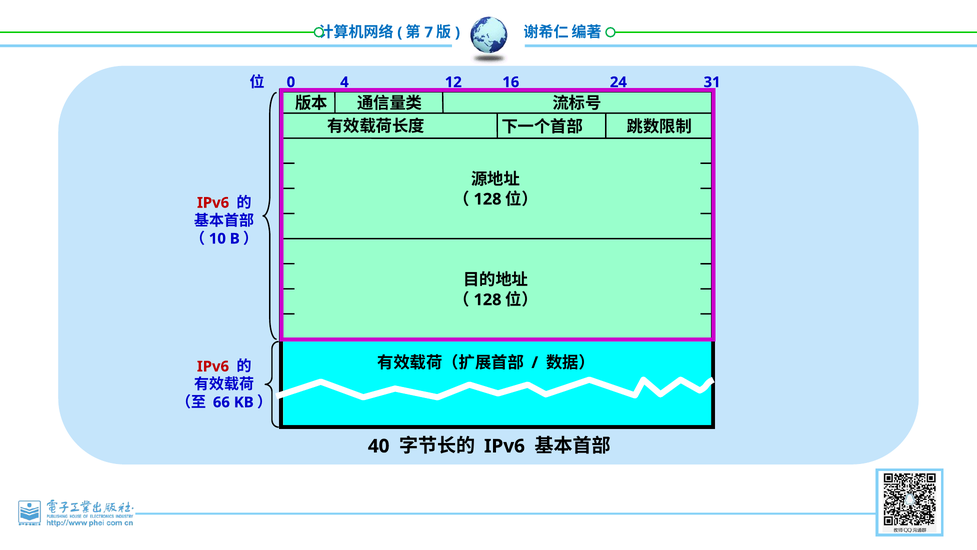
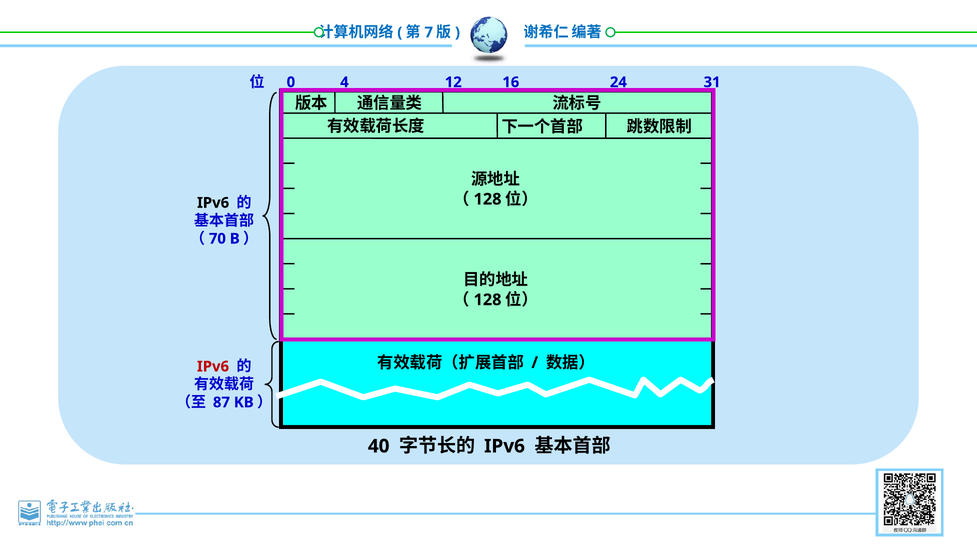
IPv6 colour: red -> black (213, 203)
10: 10 -> 70 (217, 239)
66: 66 -> 87 (221, 402)
